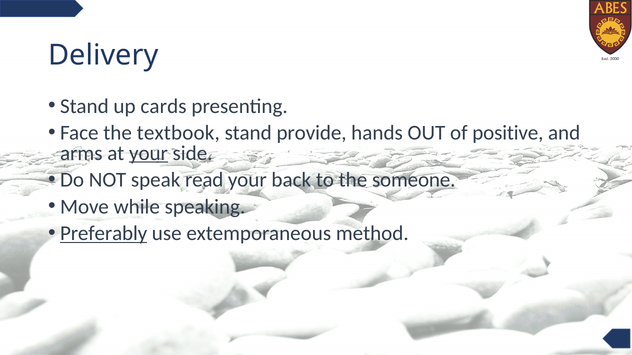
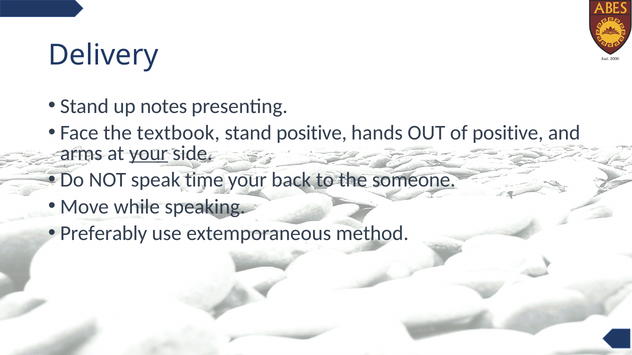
cards: cards -> notes (164, 106)
stand provide: provide -> positive (312, 133)
read: read -> time (204, 180)
Preferably underline: present -> none (104, 234)
